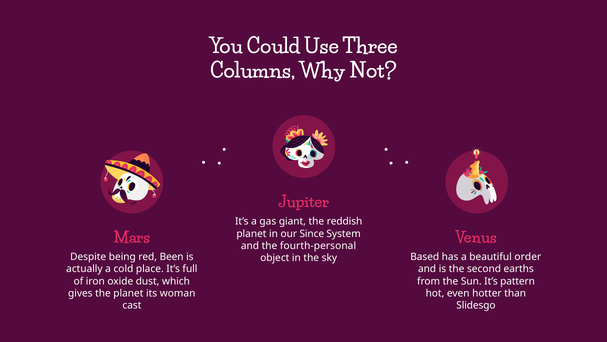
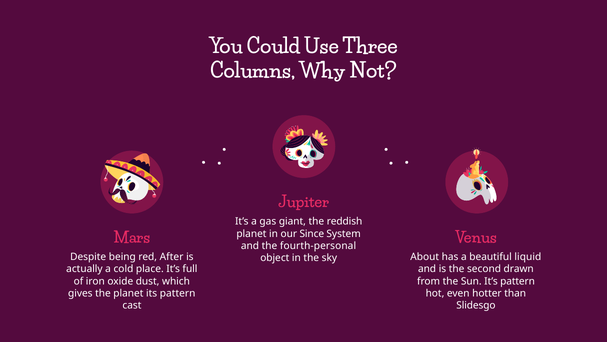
Been: Been -> After (172, 257)
Based: Based -> About (425, 257)
order: order -> liquid (528, 257)
earths: earths -> drawn (519, 269)
its woman: woman -> pattern (178, 293)
